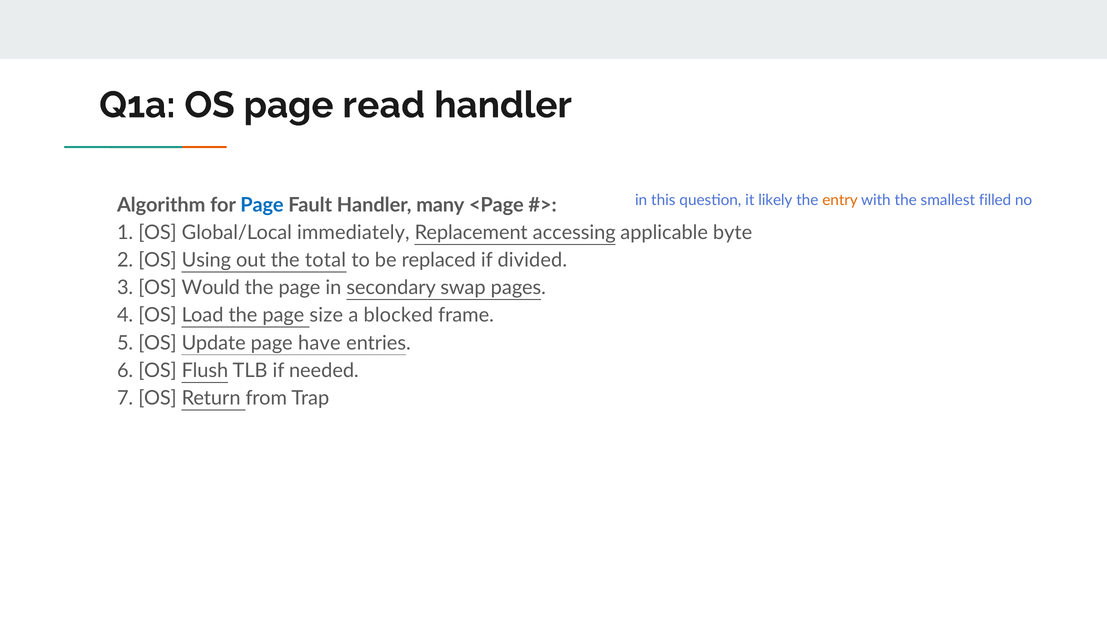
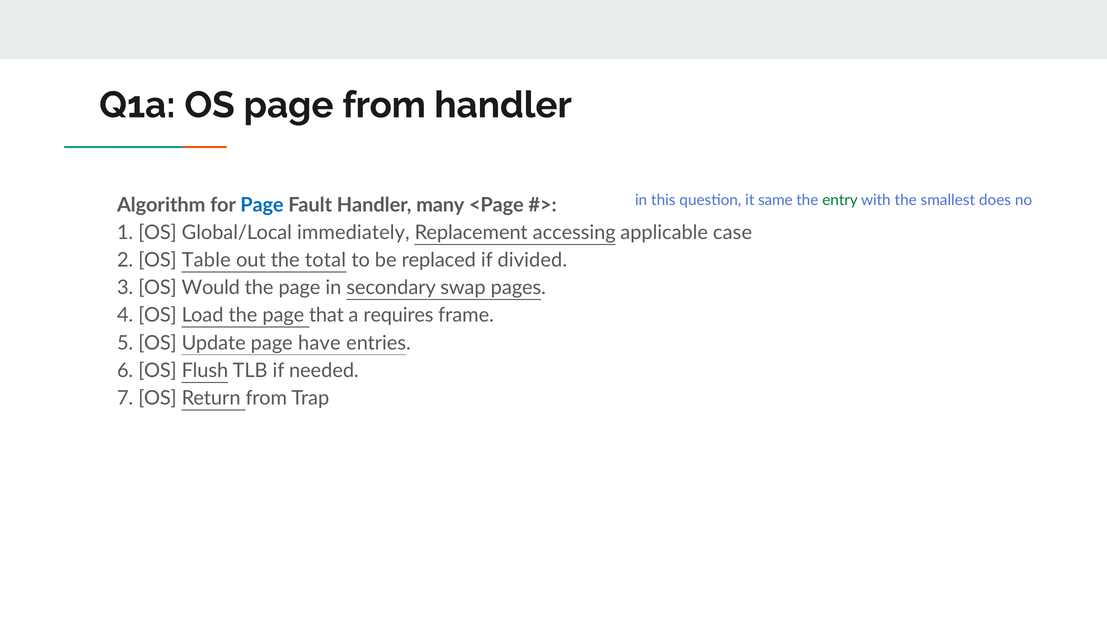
page read: read -> from (384, 105)
likely: likely -> same (775, 200)
entry colour: orange -> green (840, 200)
filled: filled -> does (995, 200)
byte: byte -> case (733, 232)
Using: Using -> Table (206, 260)
size: size -> that (326, 315)
blocked: blocked -> requires (398, 315)
